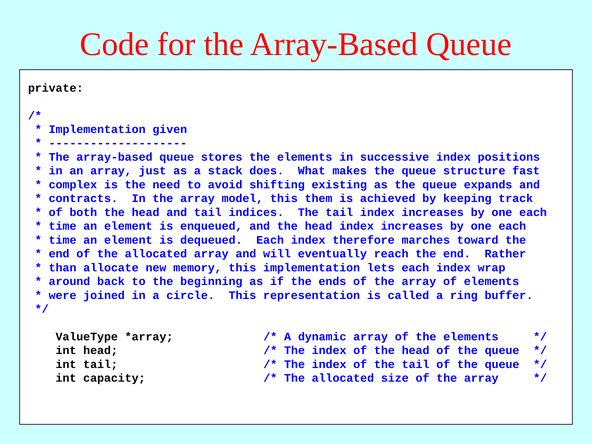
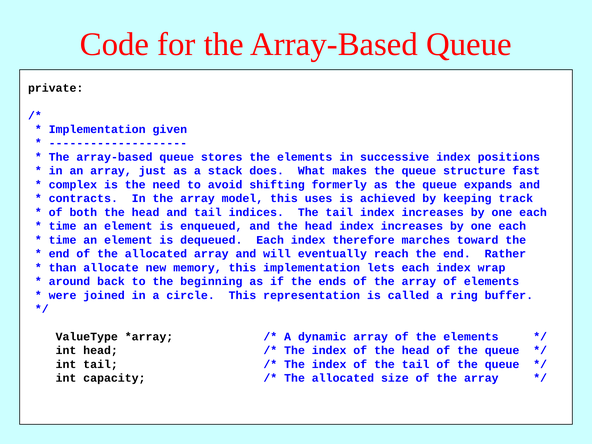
existing: existing -> formerly (339, 185)
them: them -> uses (319, 198)
